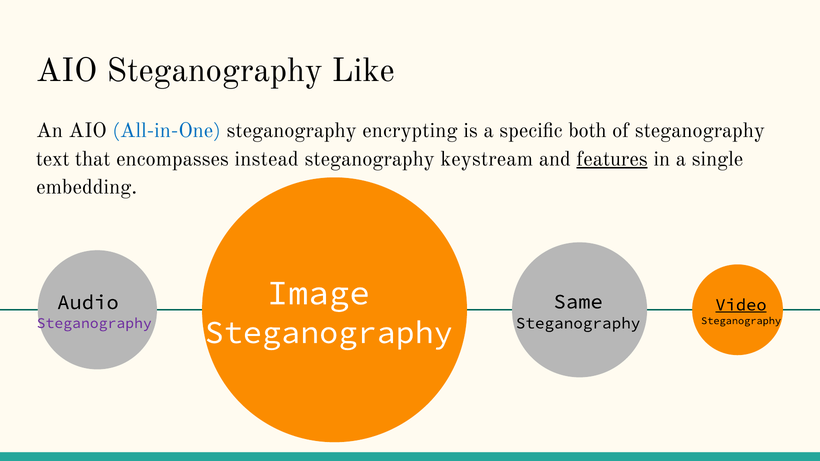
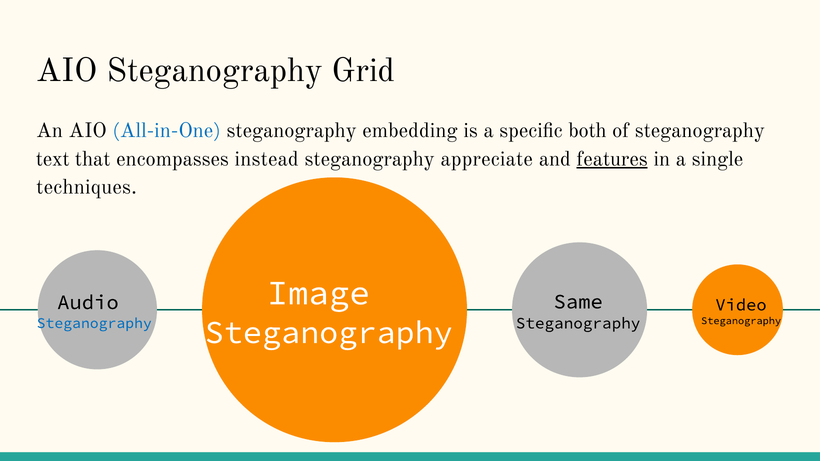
Like: Like -> Grid (363, 70)
encrypting: encrypting -> embedding (410, 131)
keystream: keystream -> appreciate (487, 159)
embedding: embedding -> techniques (87, 187)
Video underline: present -> none (741, 305)
Steganography colour: purple -> blue (94, 323)
